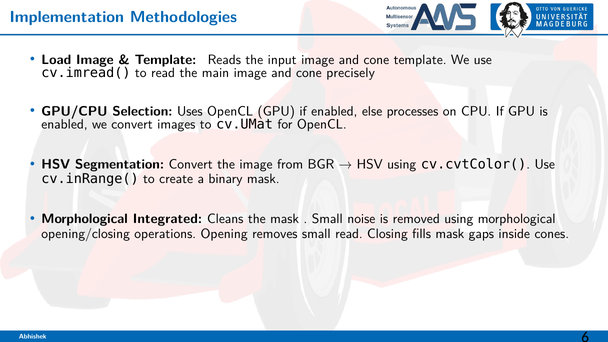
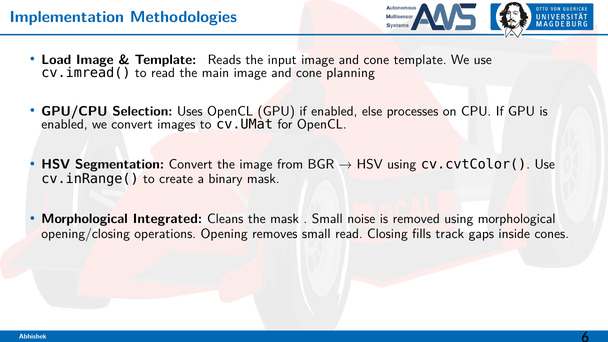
precisely: precisely -> planning (351, 73)
fills mask: mask -> track (450, 234)
